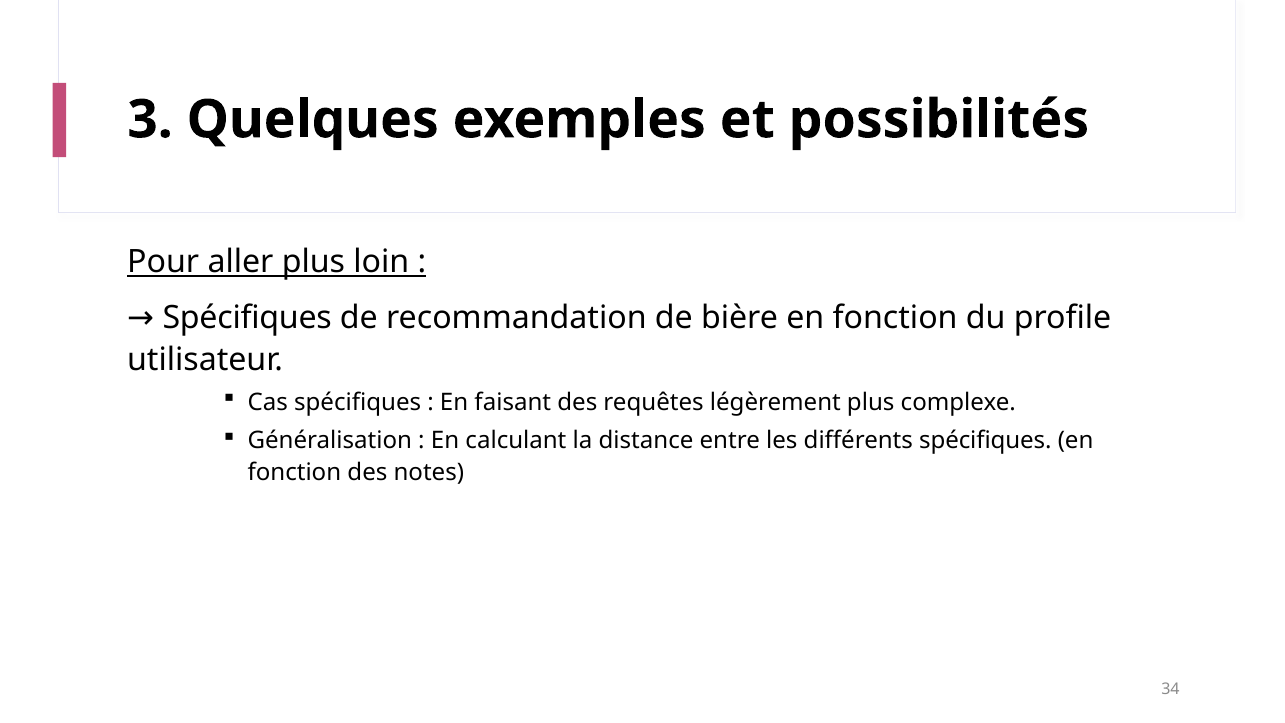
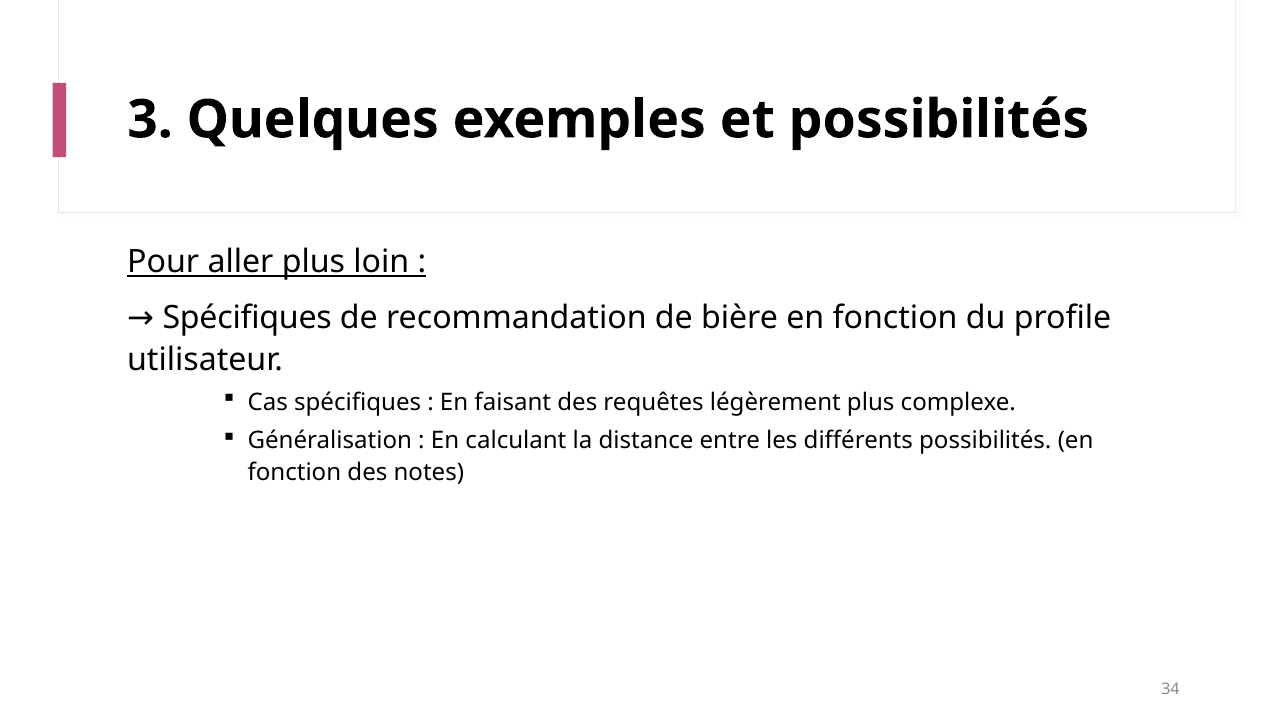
différents spécifiques: spécifiques -> possibilités (985, 441)
